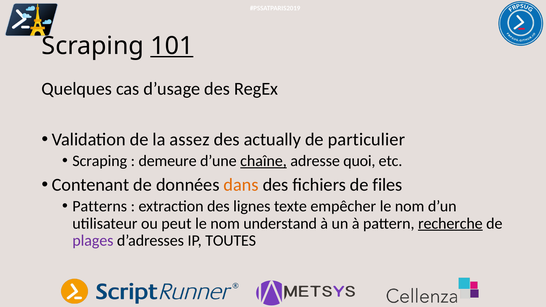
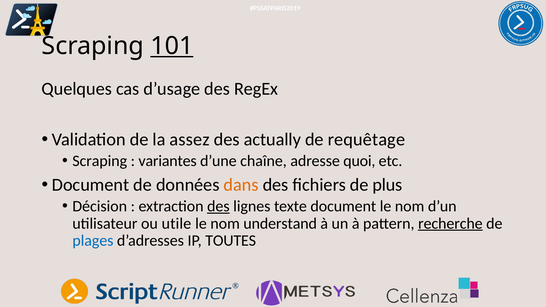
particulier: particulier -> requêtage (366, 140)
demeure: demeure -> variantes (168, 161)
chaîne underline: present -> none (264, 161)
Contenant: Contenant -> Document (91, 185)
files: files -> plus (387, 185)
Patterns: Patterns -> Décision (100, 206)
des underline: none -> present (218, 206)
texte empêcher: empêcher -> document (343, 206)
peut: peut -> utile (176, 224)
plages colour: purple -> blue (93, 241)
